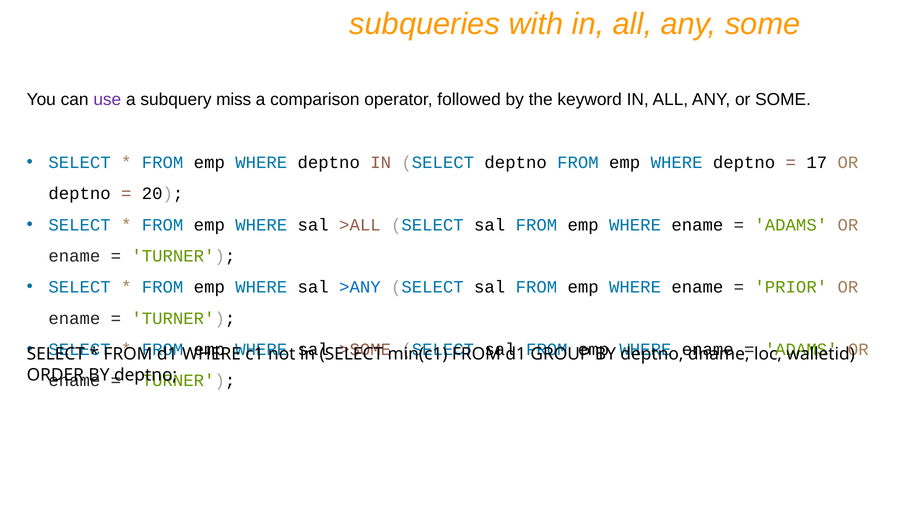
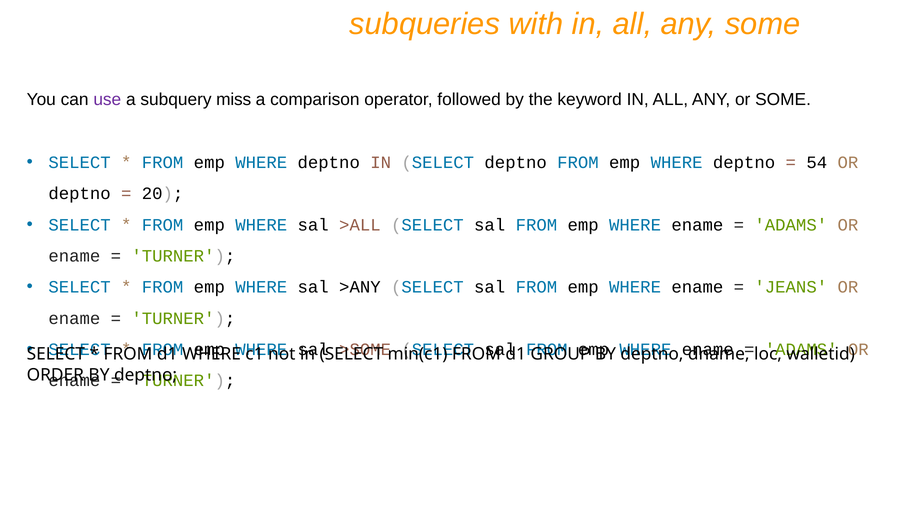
17: 17 -> 54 (817, 163)
>ANY colour: blue -> black (360, 287)
PRIOR: PRIOR -> JEANS (791, 287)
